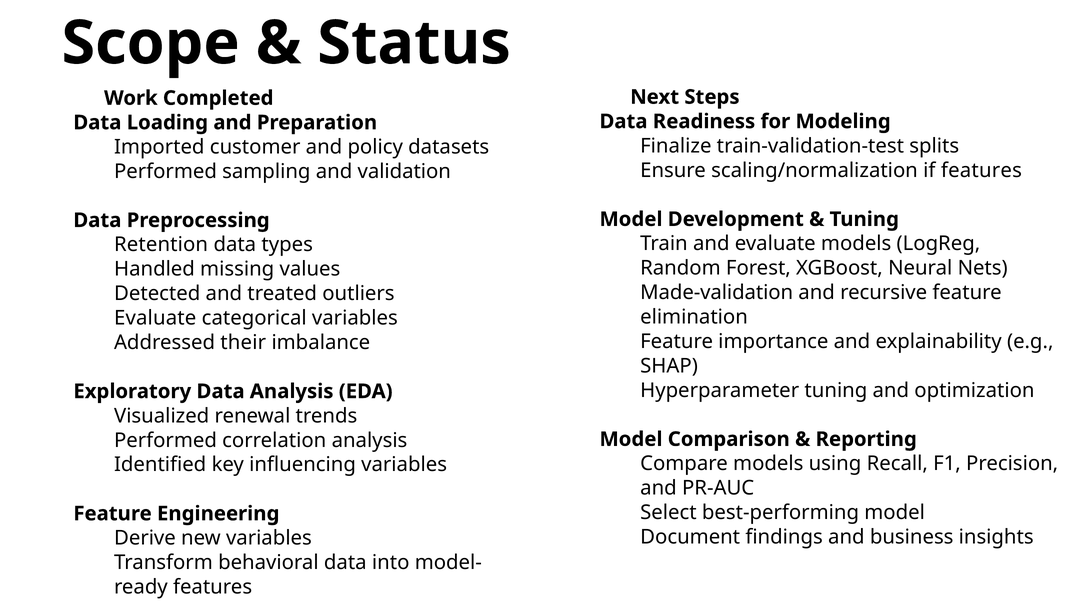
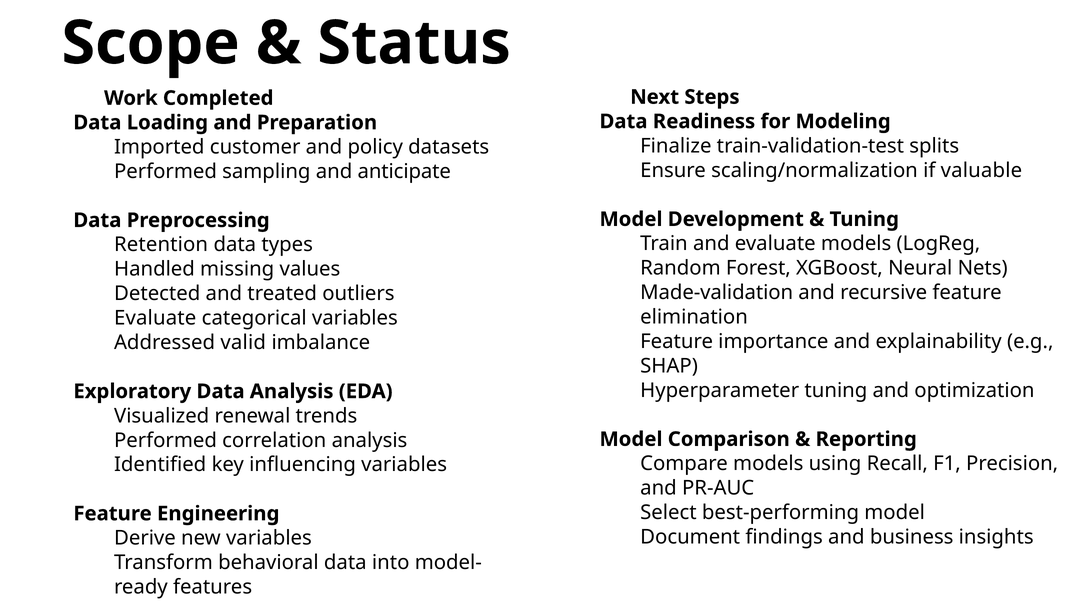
if features: features -> valuable (981, 170)
validation: validation -> anticipate (404, 171)
their: their -> valid (243, 342)
